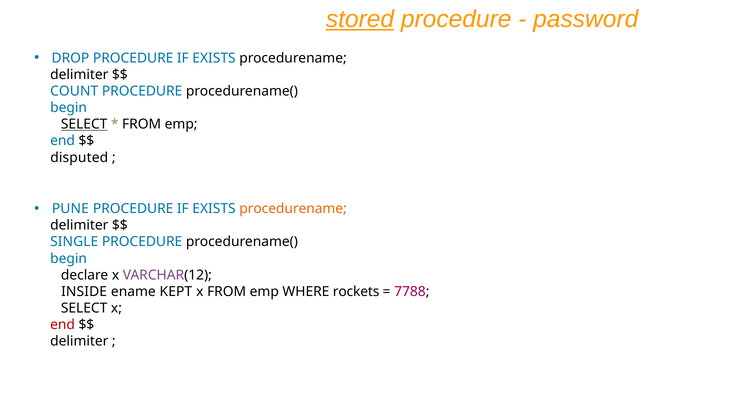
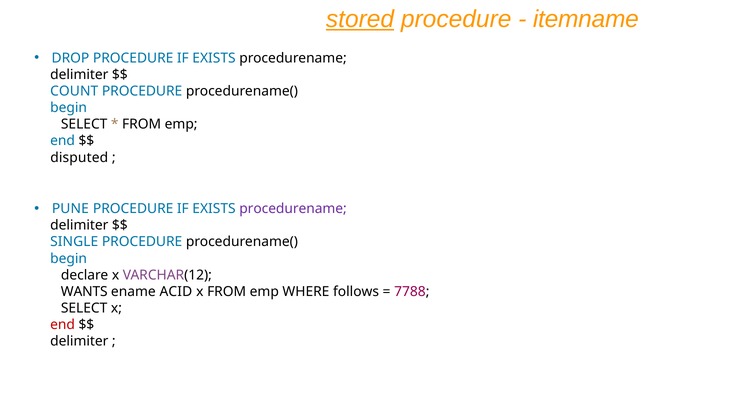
password: password -> itemname (586, 19)
SELECT underline: present -> none (84, 124)
procedurename colour: orange -> purple (293, 209)
INSIDE: INSIDE -> WANTS (84, 292)
KEPT: KEPT -> ACID (176, 292)
rockets: rockets -> follows (356, 292)
